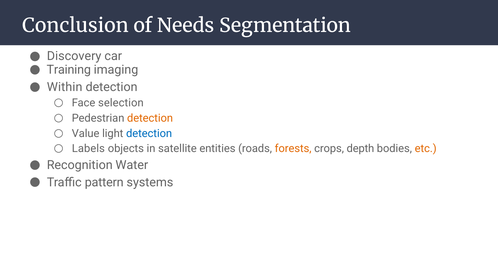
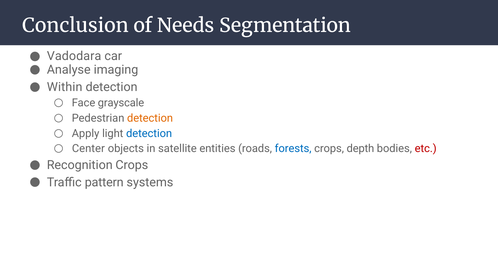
Discovery: Discovery -> Vadodara (74, 56)
Training: Training -> Analyse (69, 70)
selection: selection -> grayscale (121, 103)
Value: Value -> Apply (86, 133)
Labels: Labels -> Center (88, 149)
forests colour: orange -> blue (293, 149)
etc colour: orange -> red (426, 149)
Recognition Water: Water -> Crops (132, 165)
